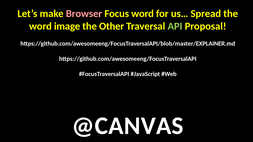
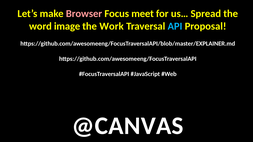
Focus word: word -> meet (143, 14)
Other: Other -> Work (112, 26)
API colour: light green -> light blue (175, 26)
